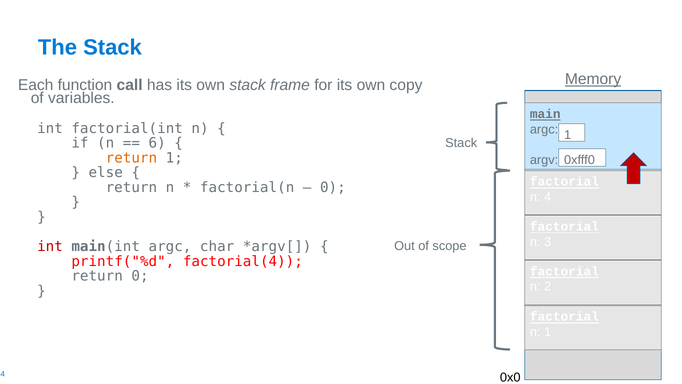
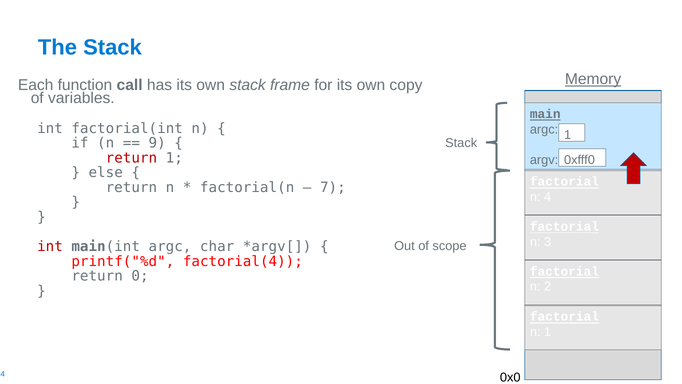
6: 6 -> 9 (157, 143)
return colour: orange -> red (131, 158)
0: 0 -> 7 (333, 187)
